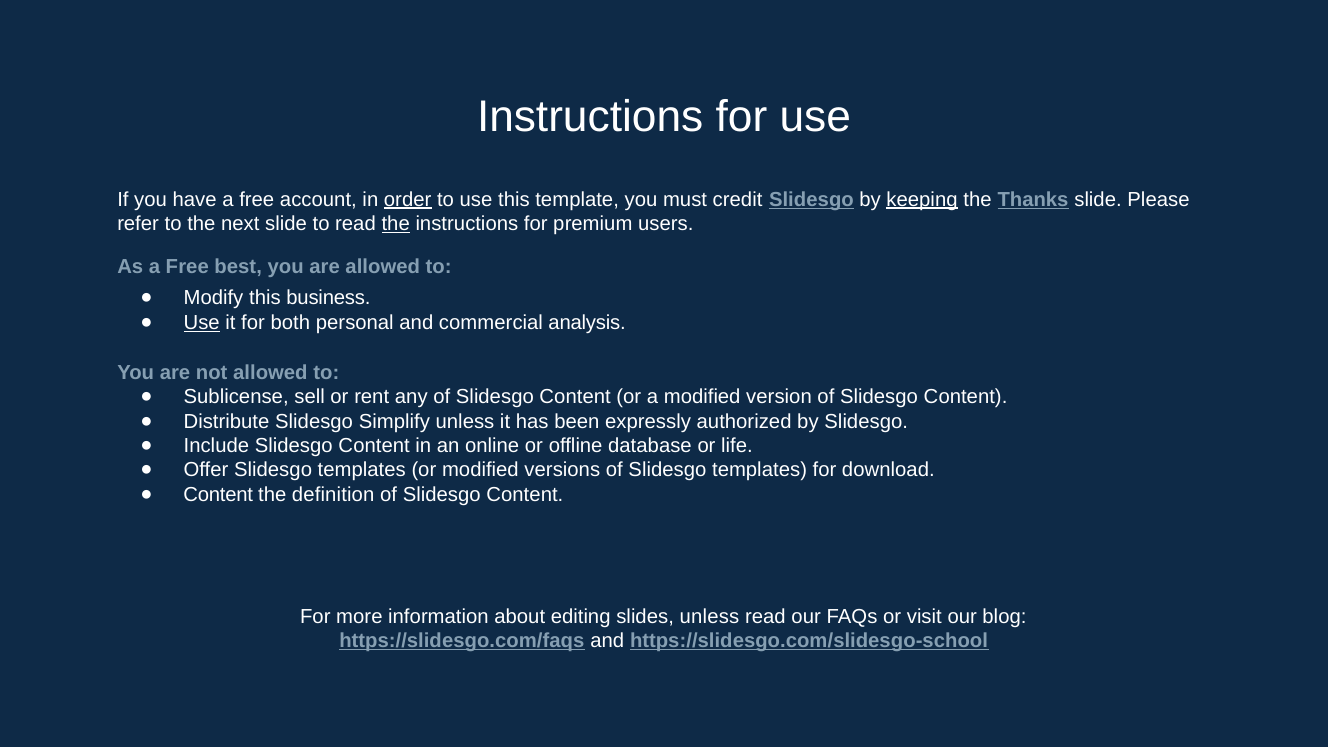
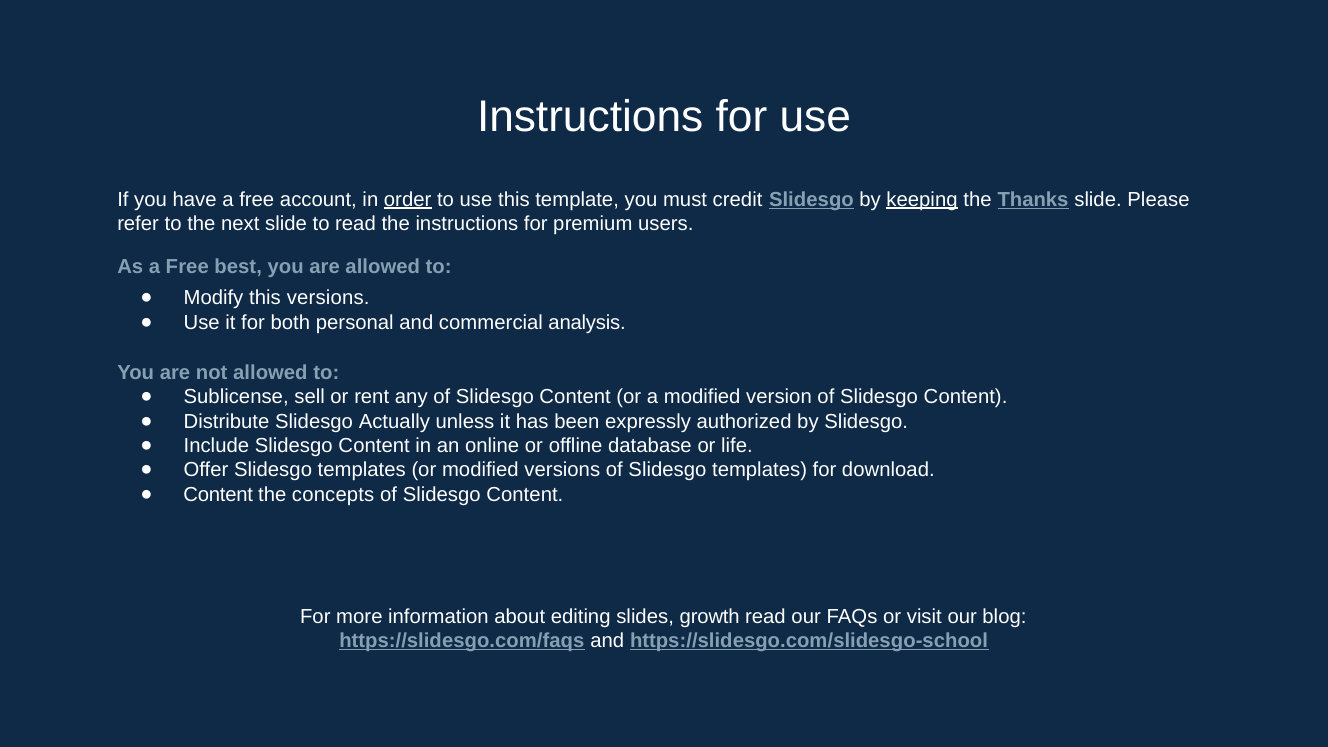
the underline: present -> none (396, 224)
this business: business -> versions (328, 298)
Use underline: present -> none (202, 323)
Simplify: Simplify -> Actually (394, 422)
definition: definition -> concepts (333, 495)
slides unless: unless -> growth (710, 616)
